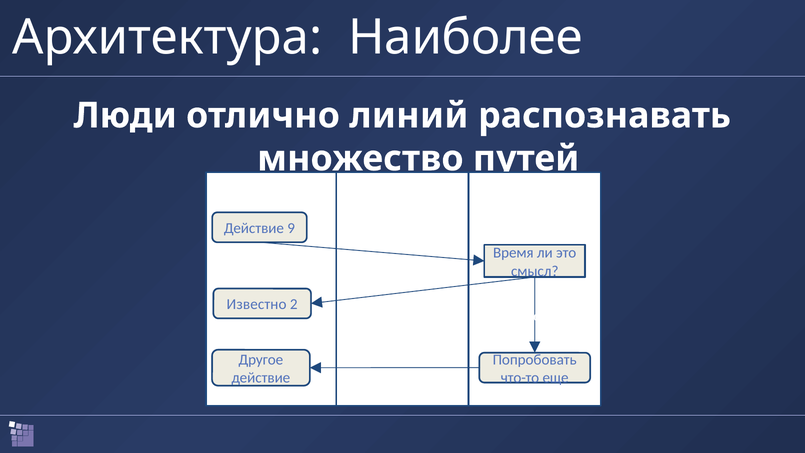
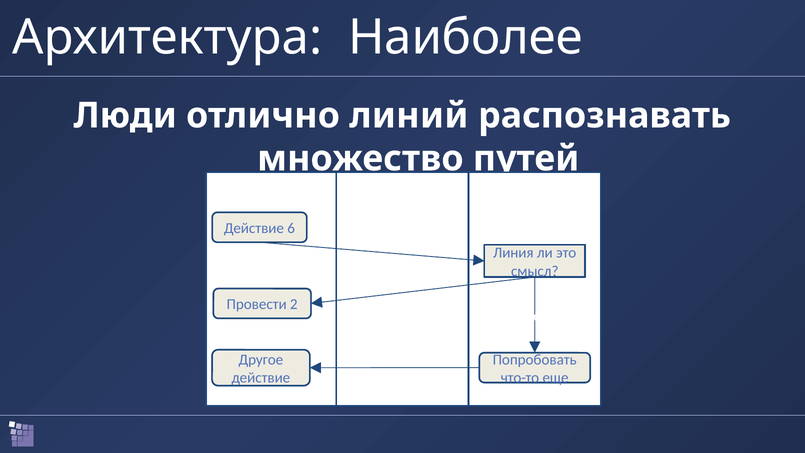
9: 9 -> 6 (291, 228)
Время: Время -> Линия (513, 253)
Известно: Известно -> Провести (257, 304)
